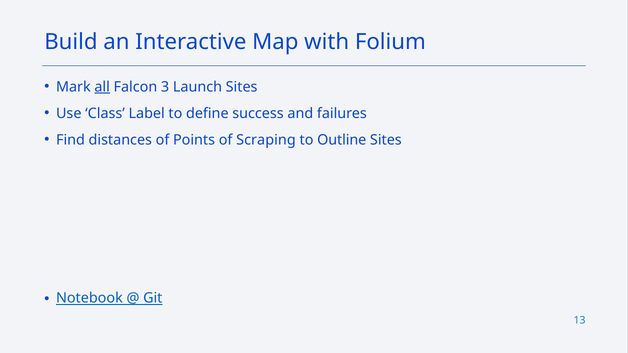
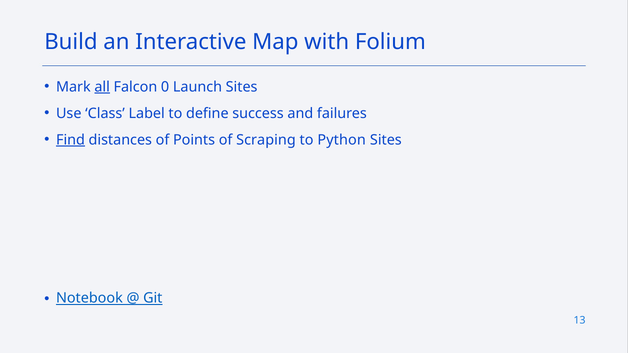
3: 3 -> 0 (165, 87)
Find underline: none -> present (70, 140)
Outline: Outline -> Python (342, 140)
